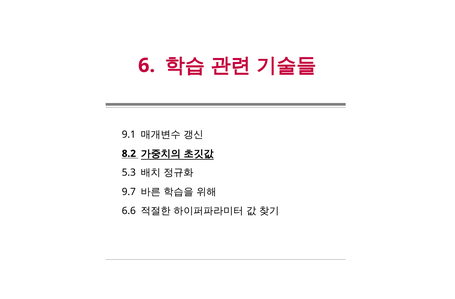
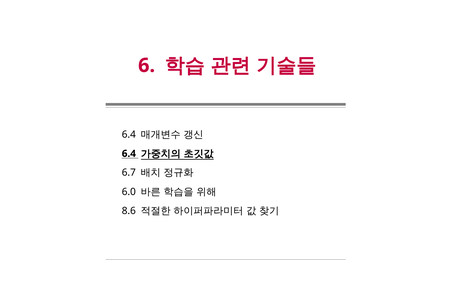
9.1: 9.1 -> 6.4 (129, 135)
8.2: 8.2 -> 6.4 (129, 154)
5.3: 5.3 -> 6.7 (129, 173)
9.7: 9.7 -> 6.0 (129, 192)
6.6: 6.6 -> 8.6 (129, 211)
